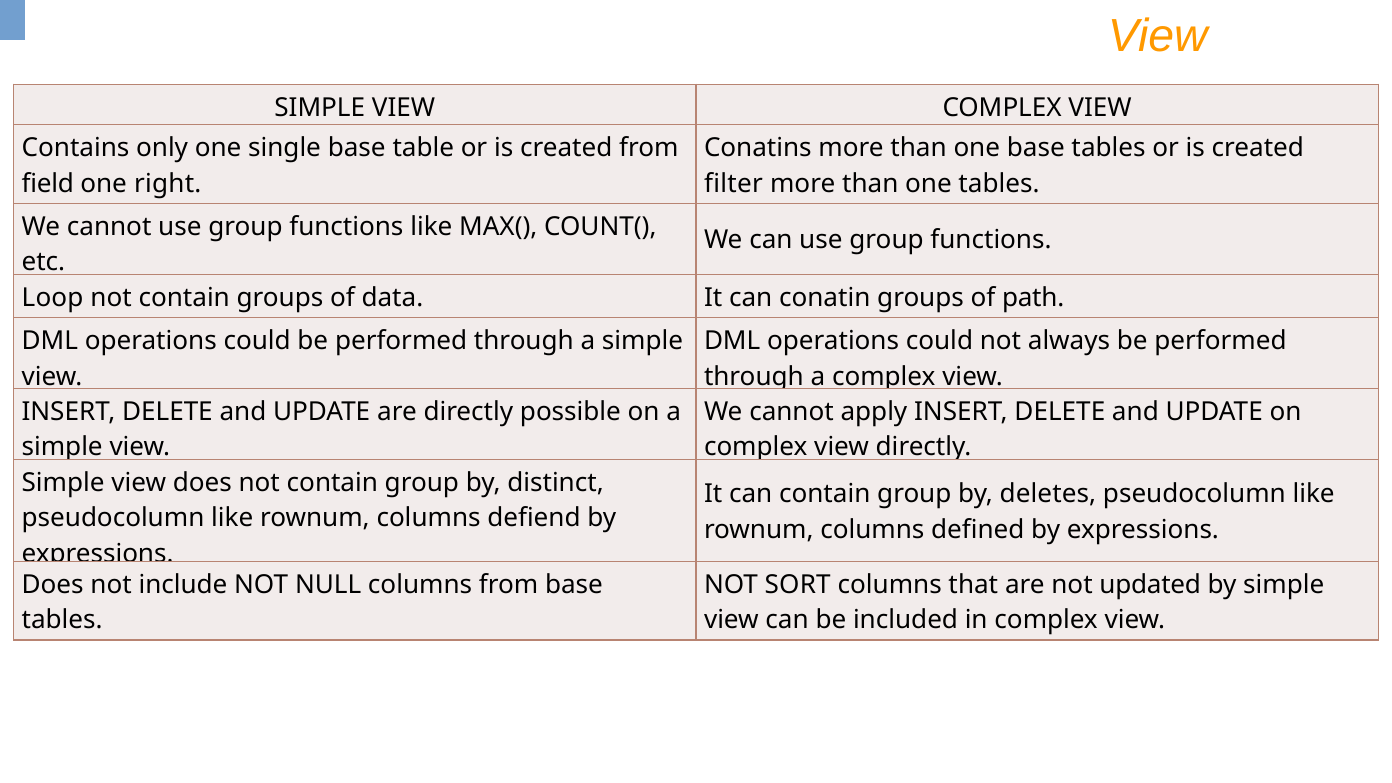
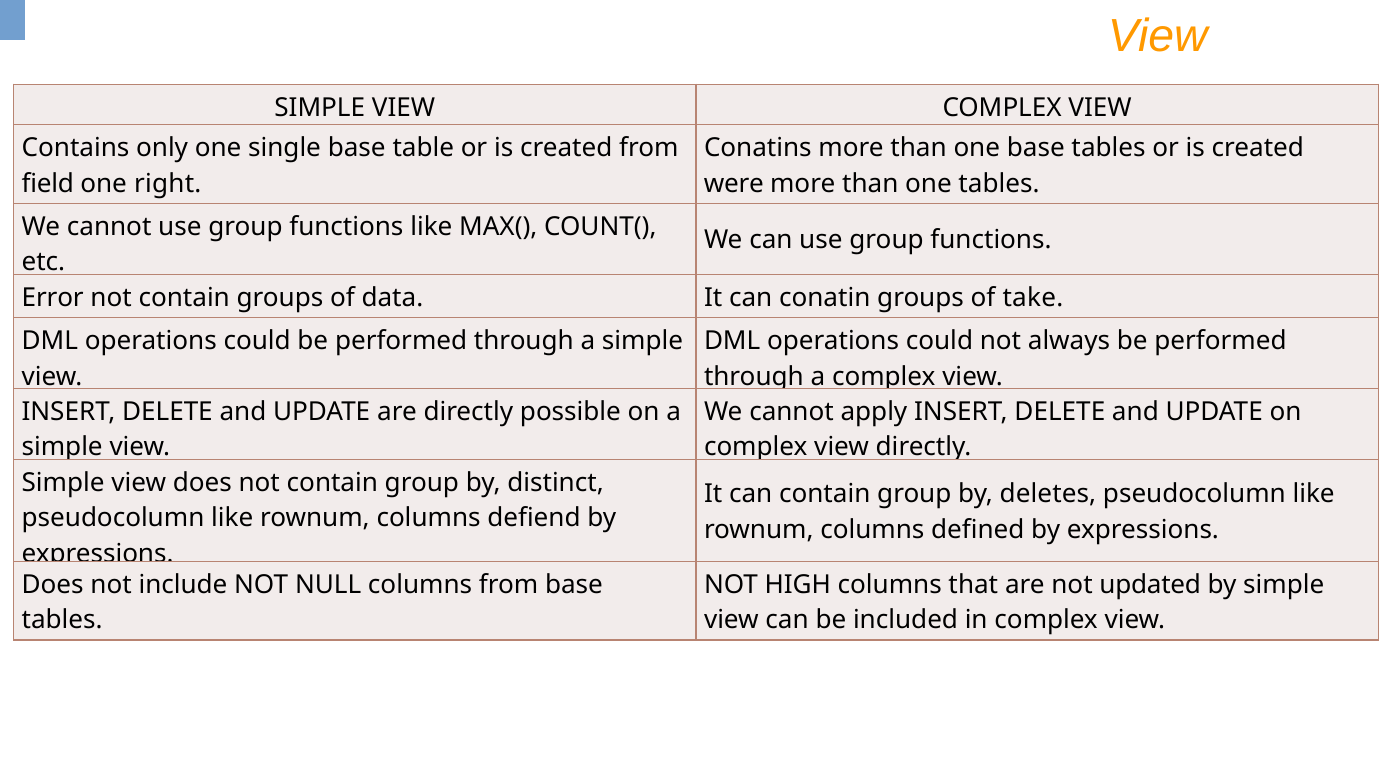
filter: filter -> were (734, 184)
Loop: Loop -> Error (53, 298)
path: path -> take (1033, 298)
SORT: SORT -> HIGH (798, 584)
